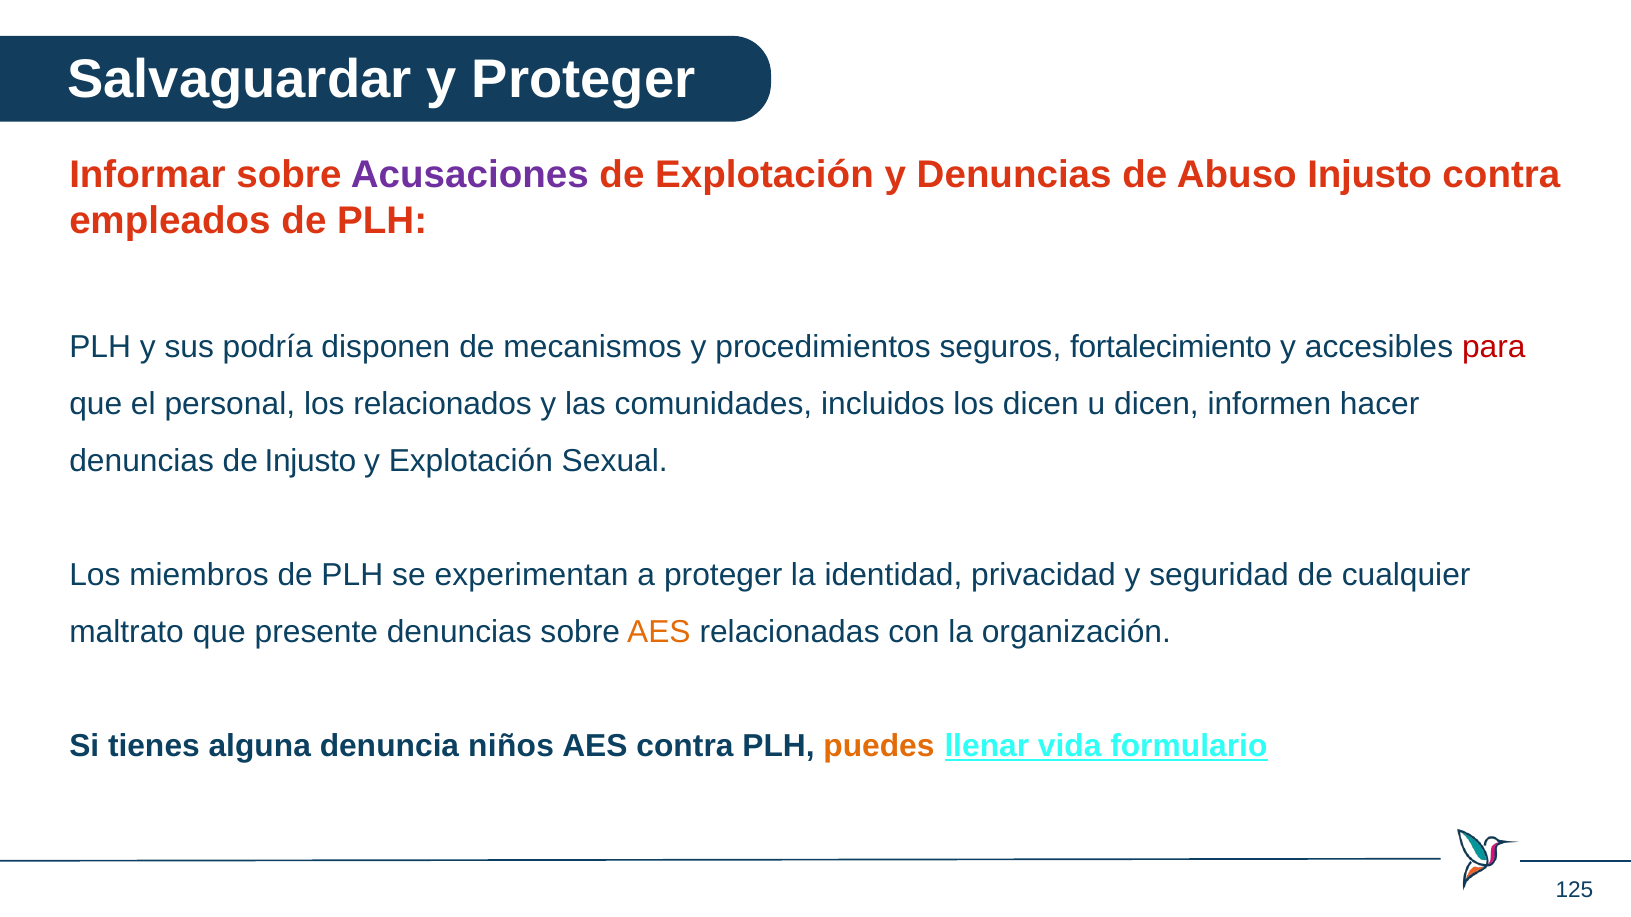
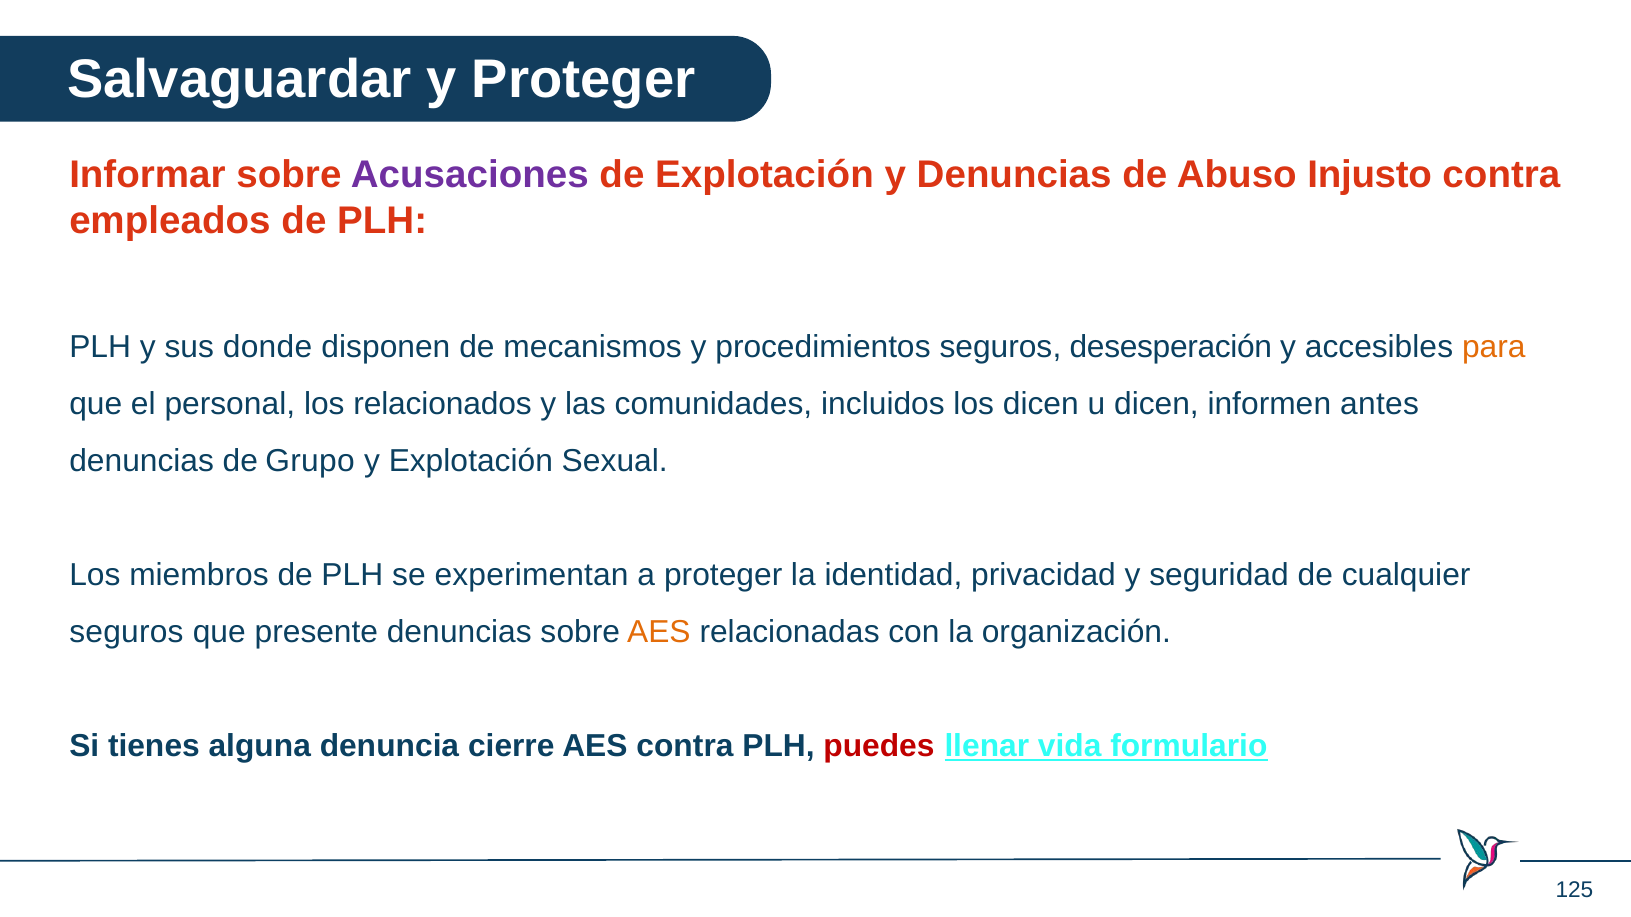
podría: podría -> donde (268, 347)
fortalecimiento: fortalecimiento -> desesperación (1171, 347)
para colour: red -> orange (1494, 347)
hacer: hacer -> antes (1380, 404)
de Injusto: Injusto -> Grupo (310, 461)
maltrato: maltrato -> seguros (126, 632)
niños: niños -> cierre (511, 747)
puedes colour: orange -> red (879, 747)
